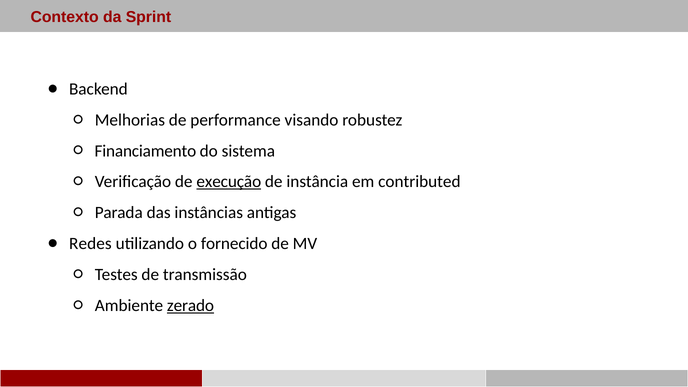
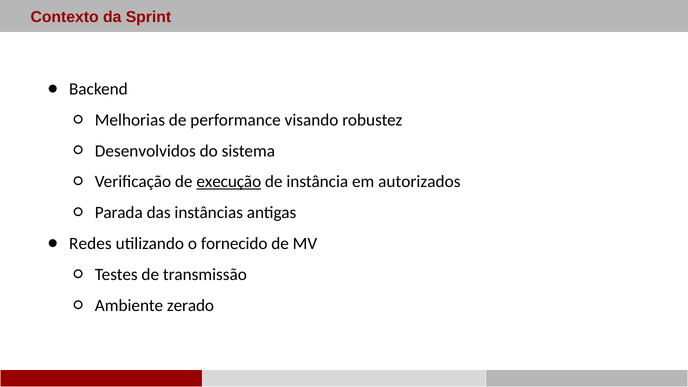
Financiamento: Financiamento -> Desenvolvidos (145, 151)
contributed: contributed -> autorizados (419, 182)
zerado underline: present -> none (191, 306)
